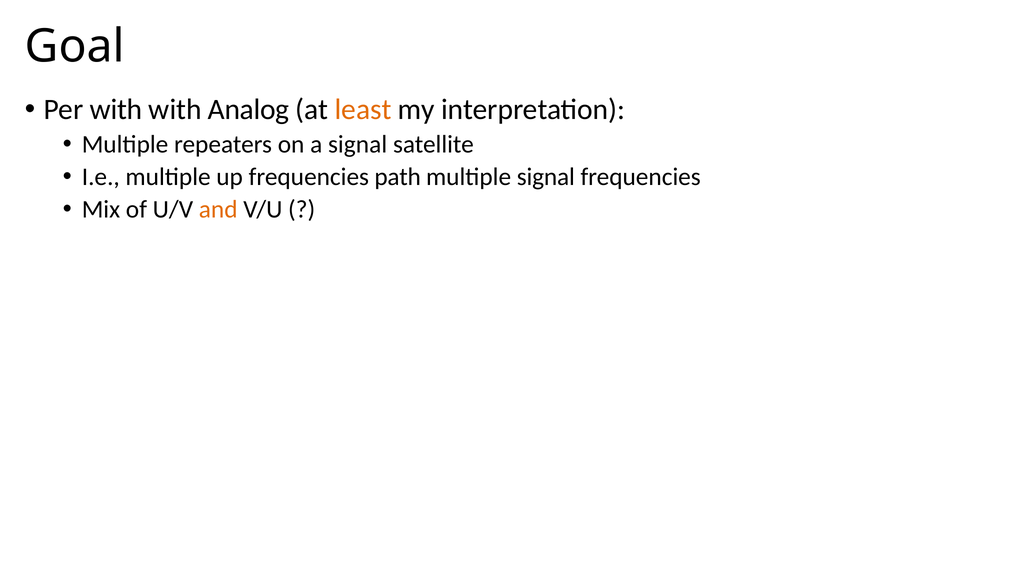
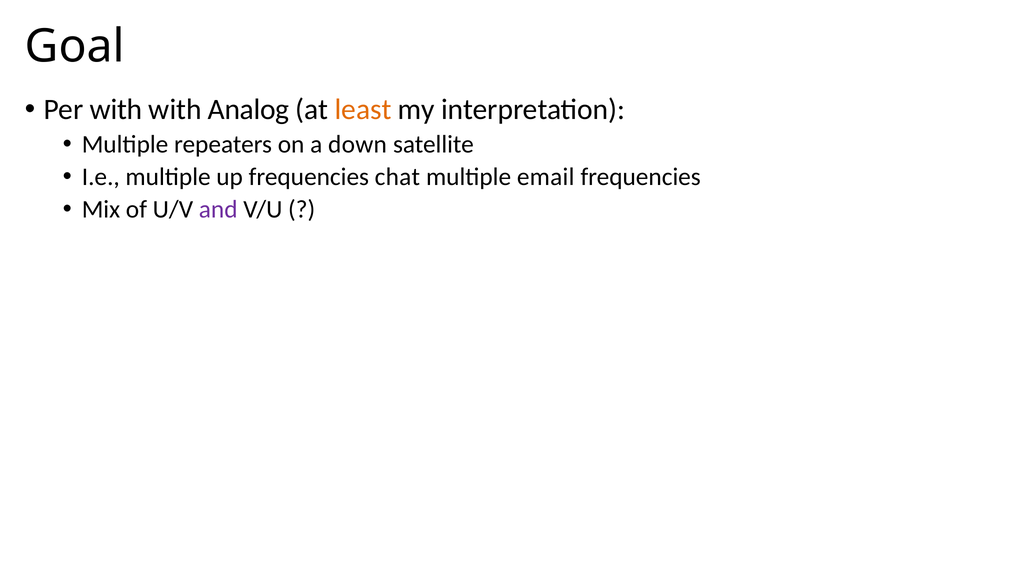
a signal: signal -> down (358, 144)
path: path -> chat (397, 177)
multiple signal: signal -> email (546, 177)
and colour: orange -> purple (218, 210)
